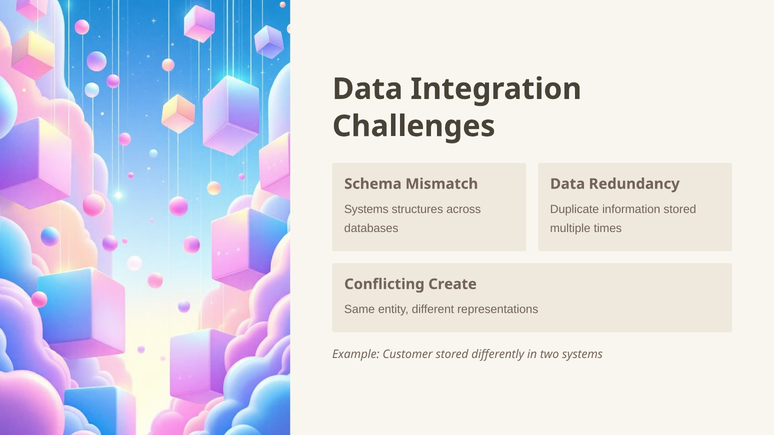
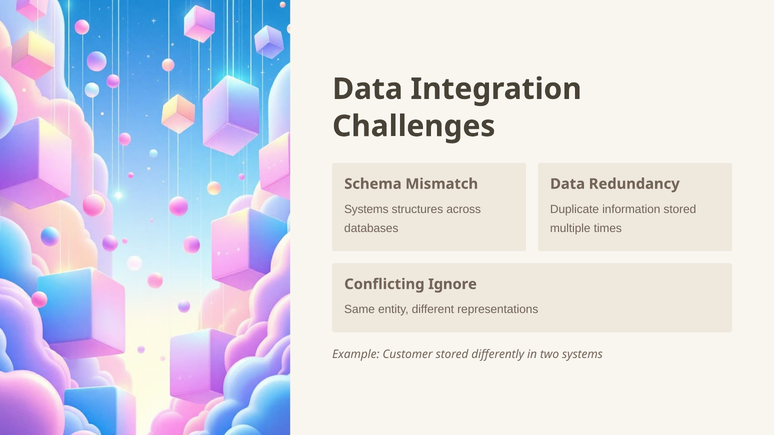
Create: Create -> Ignore (453, 284)
